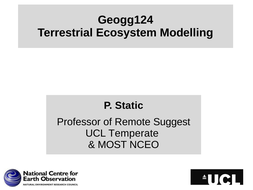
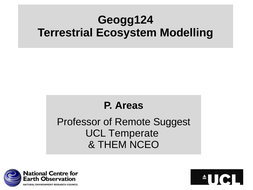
Static: Static -> Areas (129, 105)
MOST: MOST -> THEM (112, 144)
